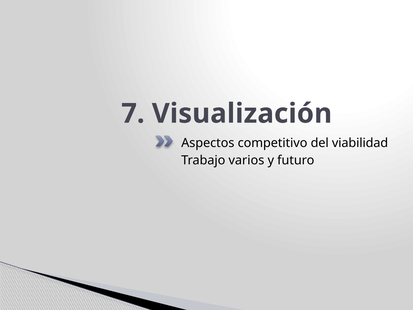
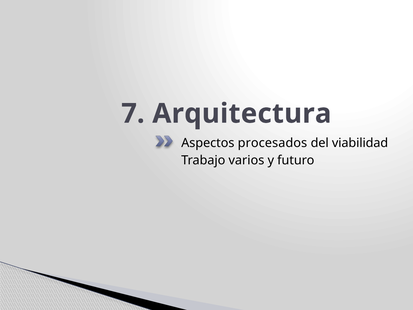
Visualización: Visualización -> Arquitectura (242, 113)
competitivo: competitivo -> procesados (272, 143)
